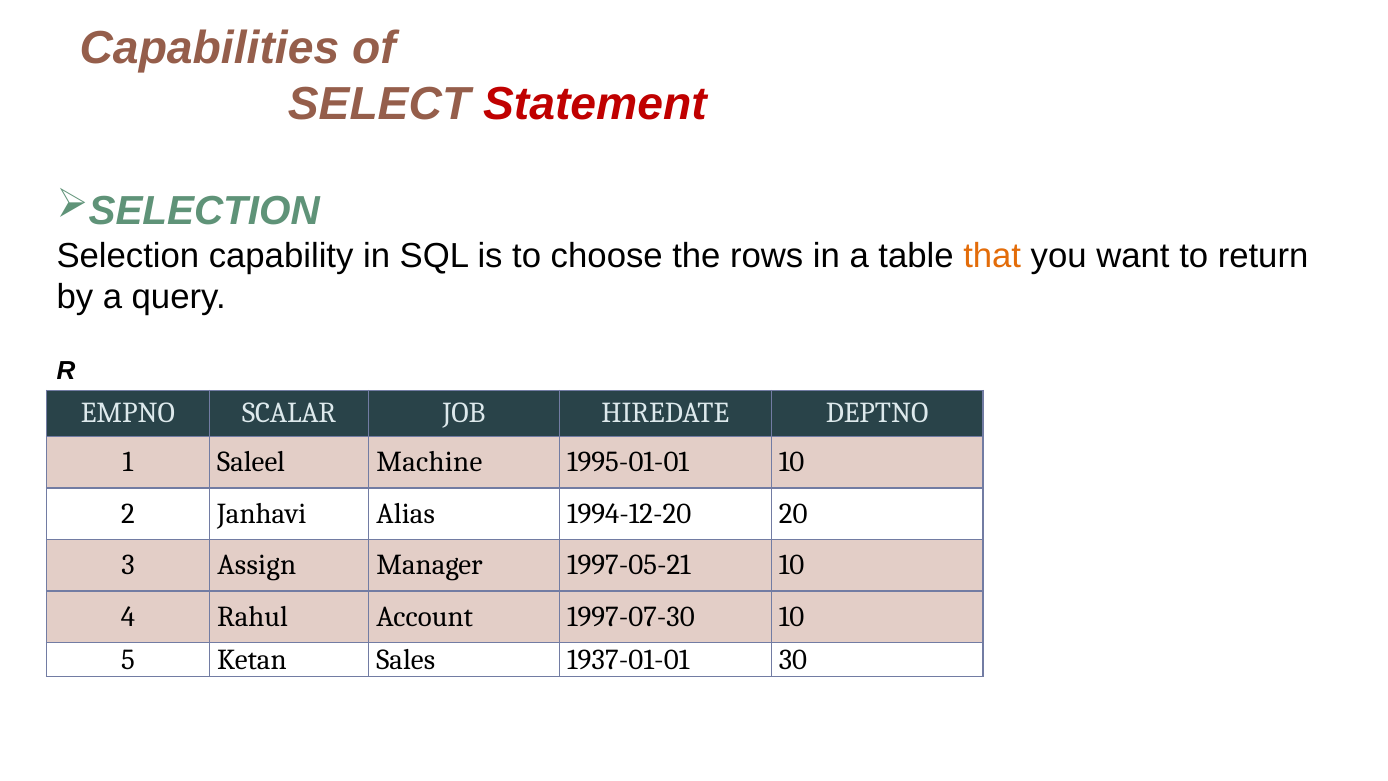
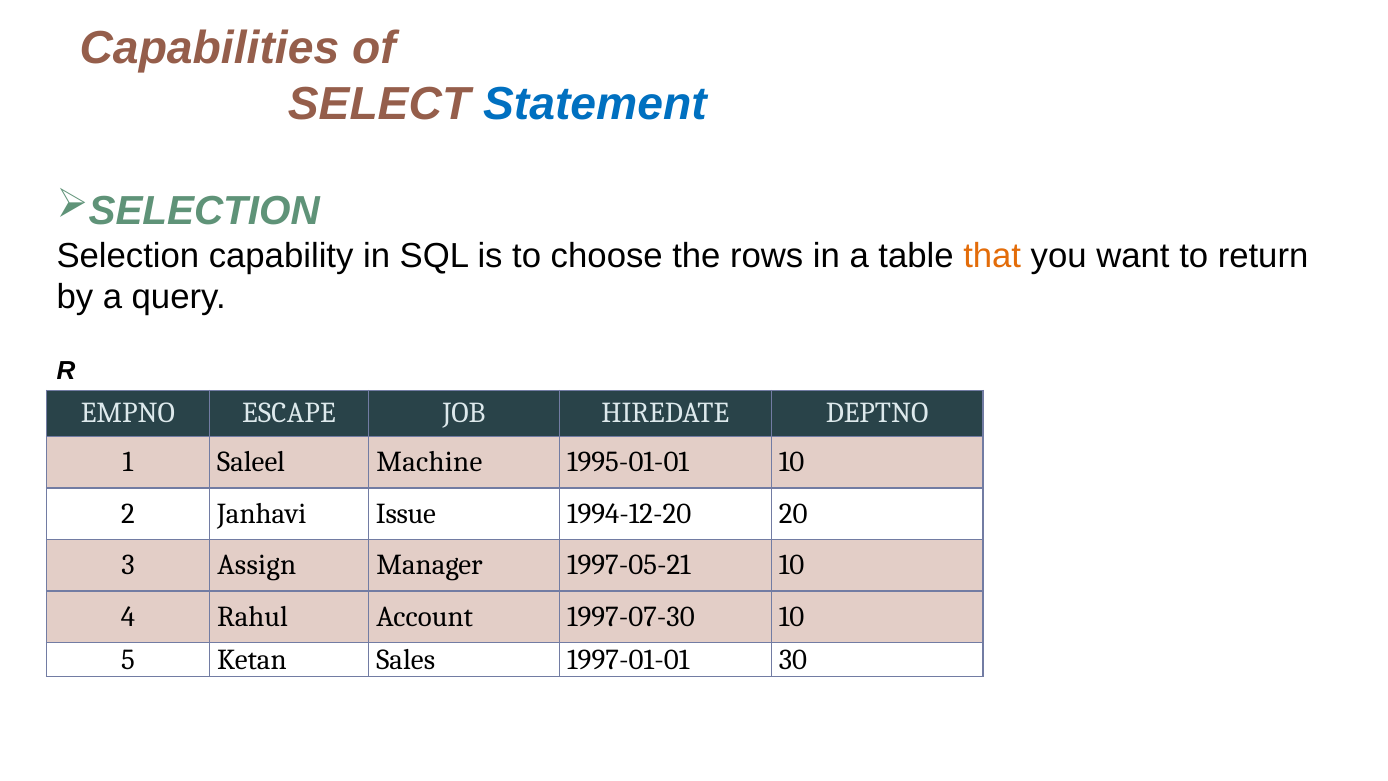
Statement colour: red -> blue (595, 104)
SCALAR: SCALAR -> ESCAPE (289, 413)
Alias: Alias -> Issue (406, 513)
1937-01-01: 1937-01-01 -> 1997-01-01 (628, 659)
